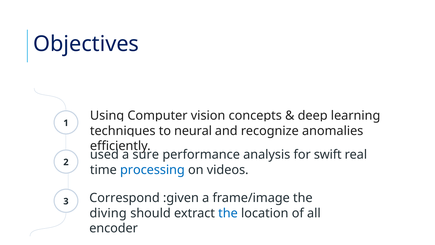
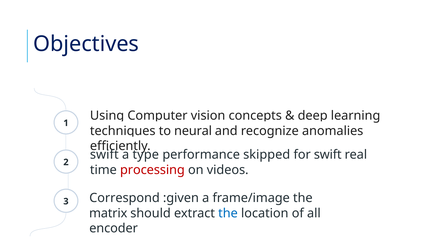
used: used -> swift (104, 154)
sure: sure -> type (146, 154)
analysis: analysis -> skipped (267, 154)
processing colour: blue -> red (152, 170)
diving: diving -> matrix (108, 213)
